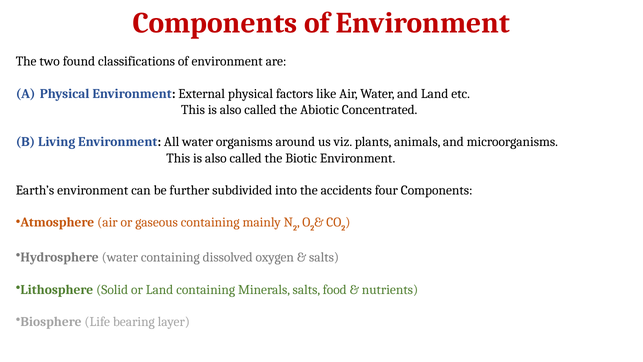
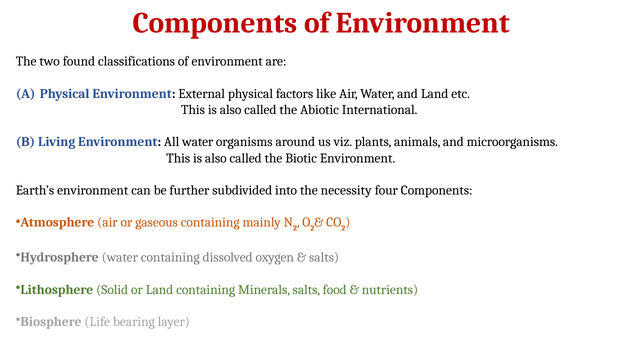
Concentrated: Concentrated -> International (380, 110)
accidents: accidents -> necessity (346, 190)
